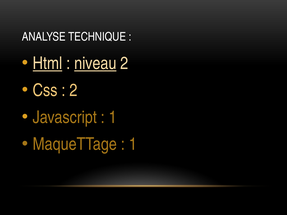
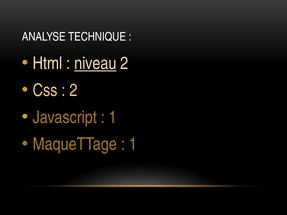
Html underline: present -> none (48, 63)
